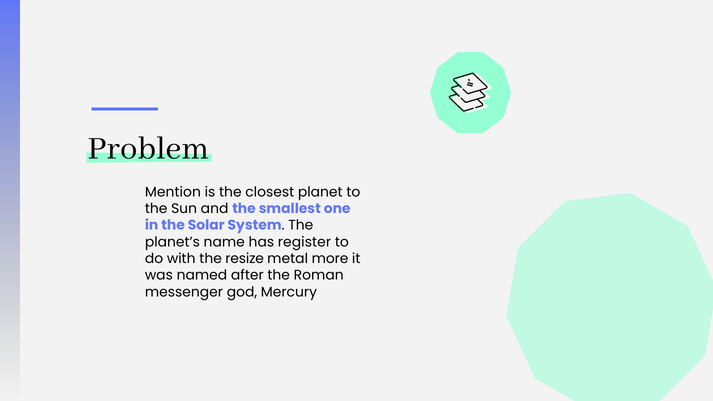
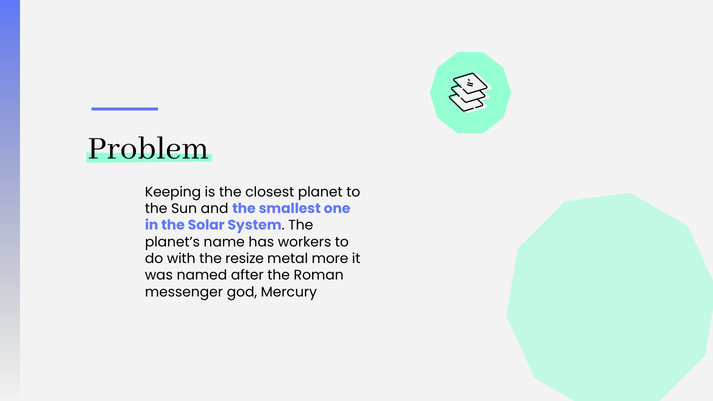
Mention: Mention -> Keeping (173, 192)
register: register -> workers (305, 242)
